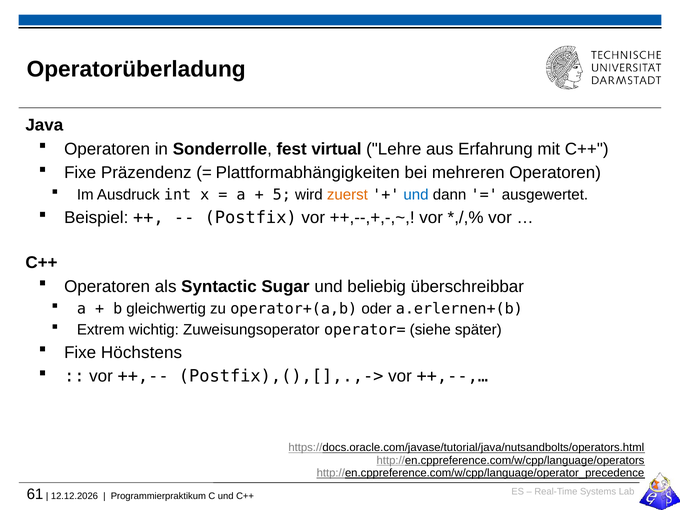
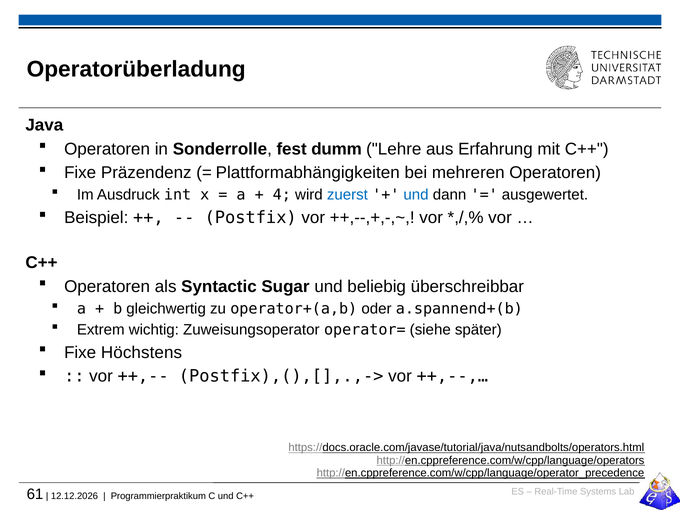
virtual: virtual -> dumm (337, 149)
5: 5 -> 4 (282, 195)
zuerst colour: orange -> blue (347, 195)
a.erlernen+(b: a.erlernen+(b -> a.spannend+(b (459, 309)
